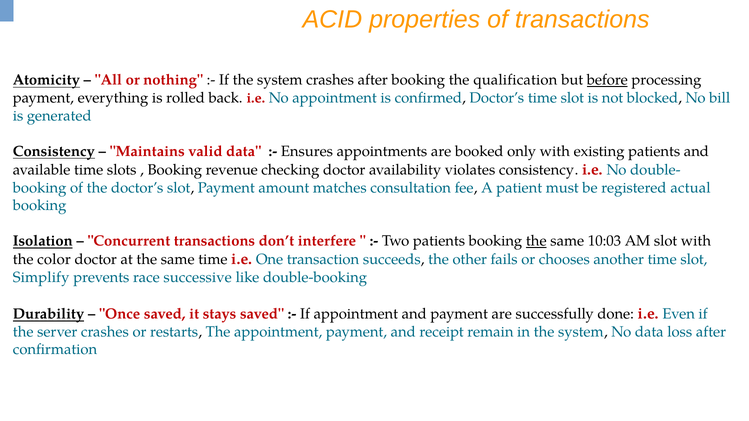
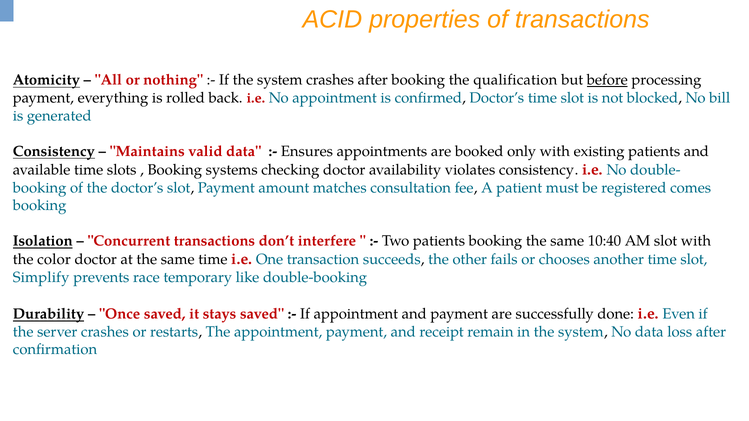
revenue: revenue -> systems (232, 170)
actual: actual -> comes (691, 188)
the underline: present -> none (536, 241)
10:03: 10:03 -> 10:40 (604, 241)
successive: successive -> temporary (198, 278)
